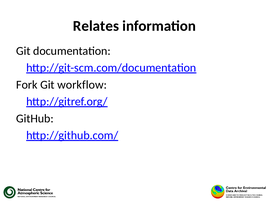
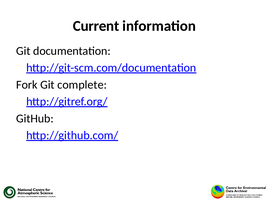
Relates: Relates -> Current (96, 26)
workflow: workflow -> complete (82, 85)
